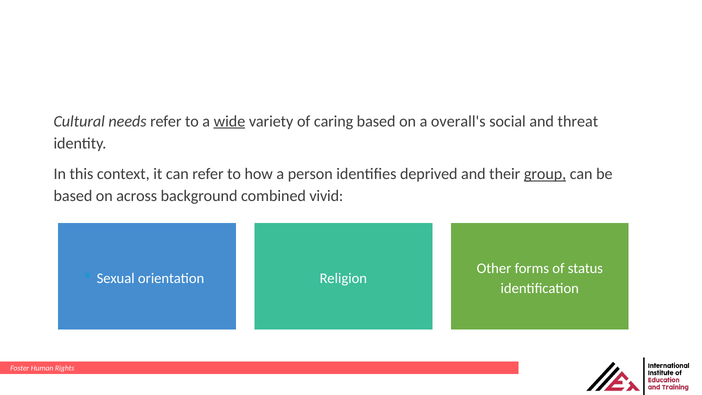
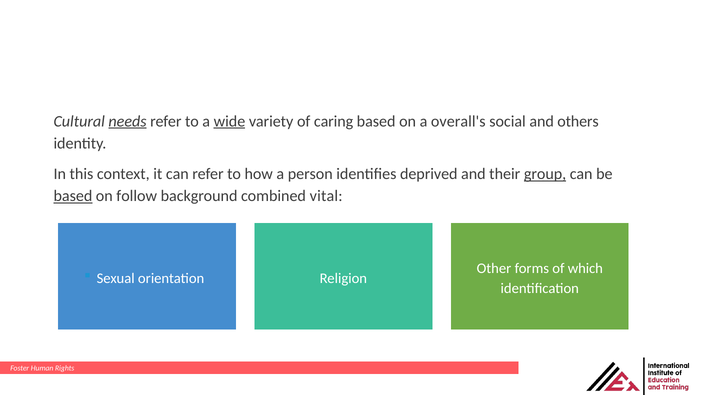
needs underline: none -> present (128, 121)
threat: threat -> others (578, 121)
based underline: none -> present (73, 196)
across: across -> follow (137, 196)
vivid: vivid -> vital (326, 196)
status: status -> which (585, 268)
